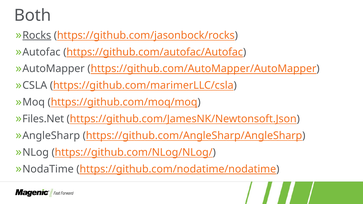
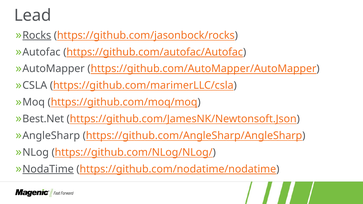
Both: Both -> Lead (33, 16)
Files.Net: Files.Net -> Best.Net (43, 119)
NodaTime underline: none -> present (48, 169)
